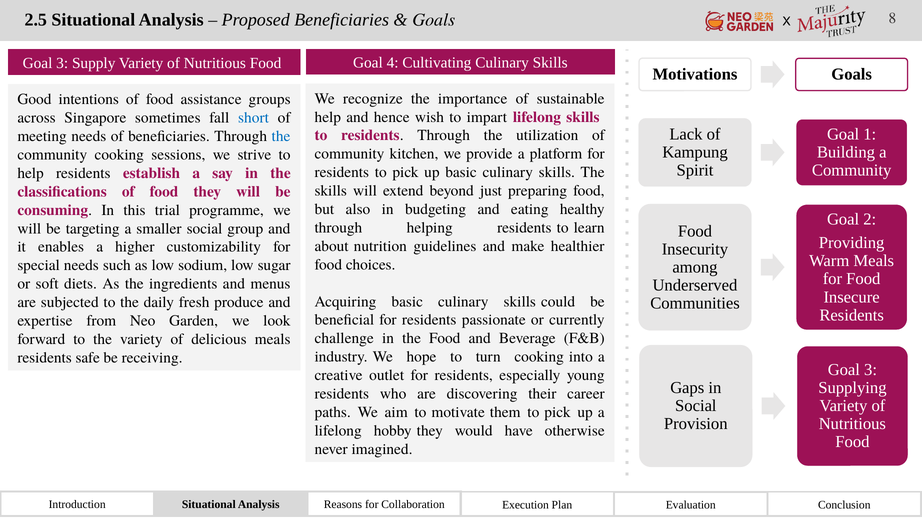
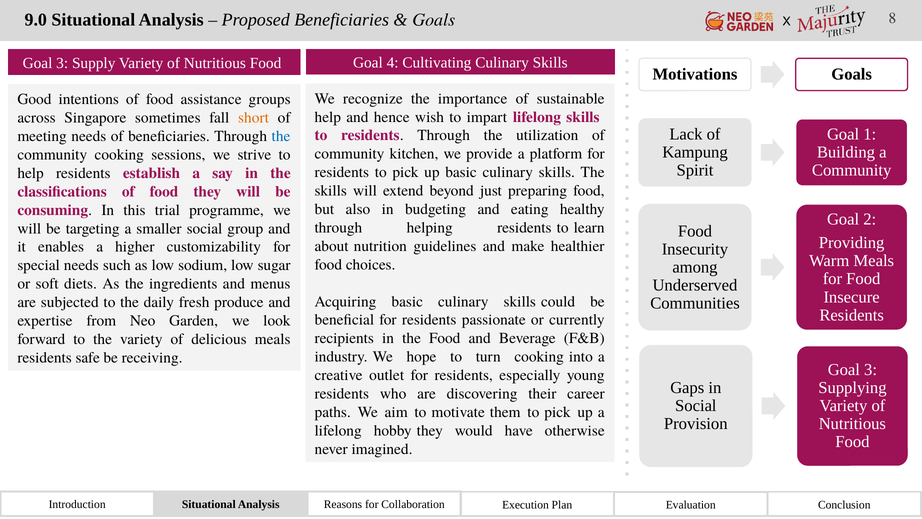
2.5: 2.5 -> 9.0 (36, 20)
short colour: blue -> orange (254, 118)
challenge: challenge -> recipients (344, 338)
